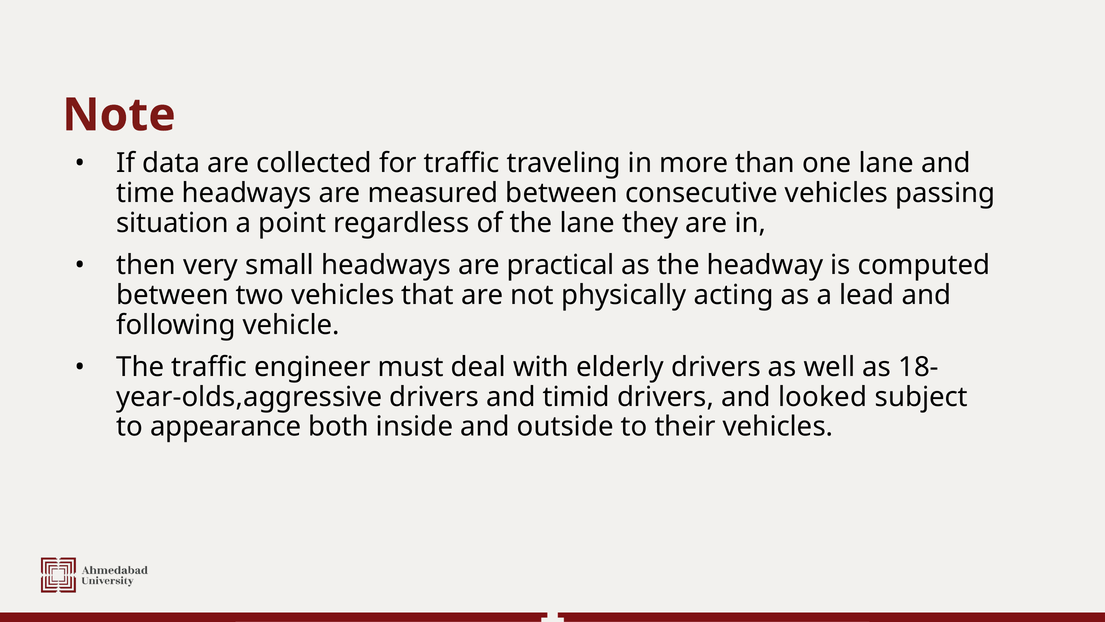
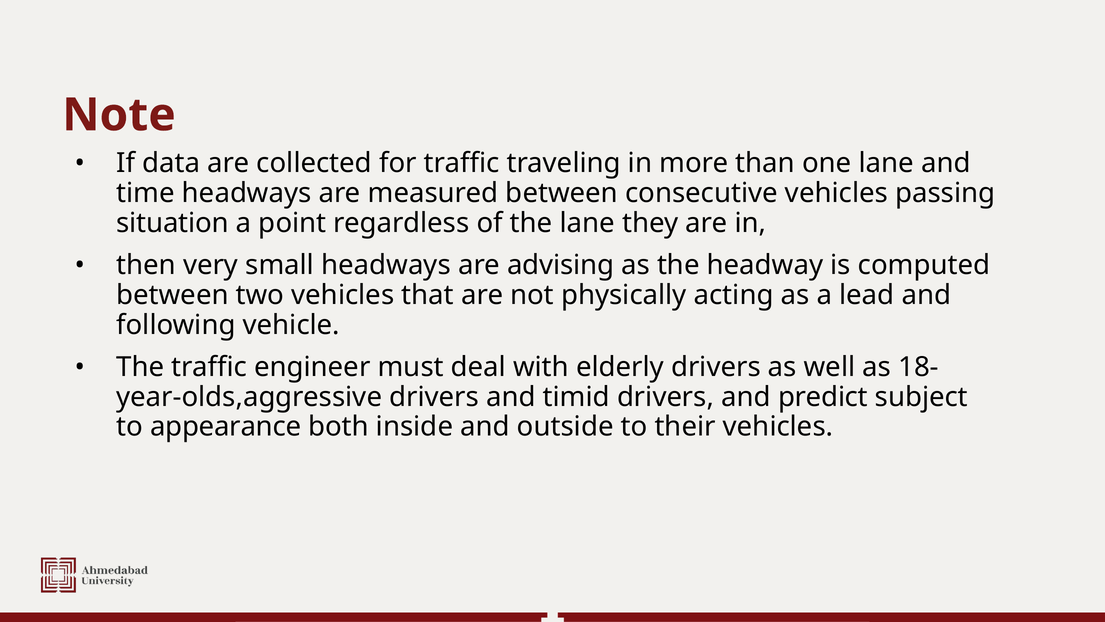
practical: practical -> advising (561, 265)
looked: looked -> predict (823, 397)
